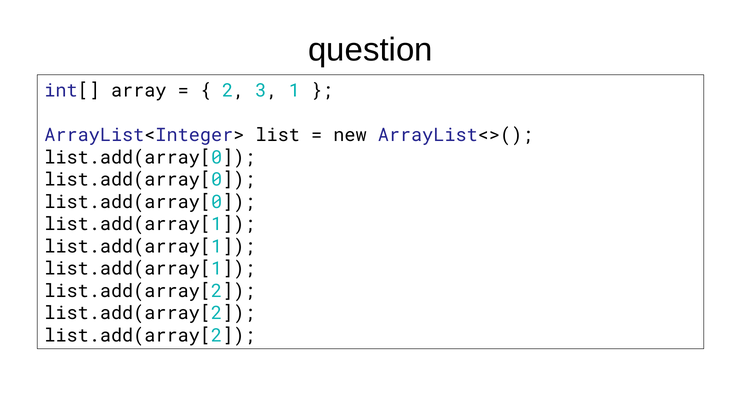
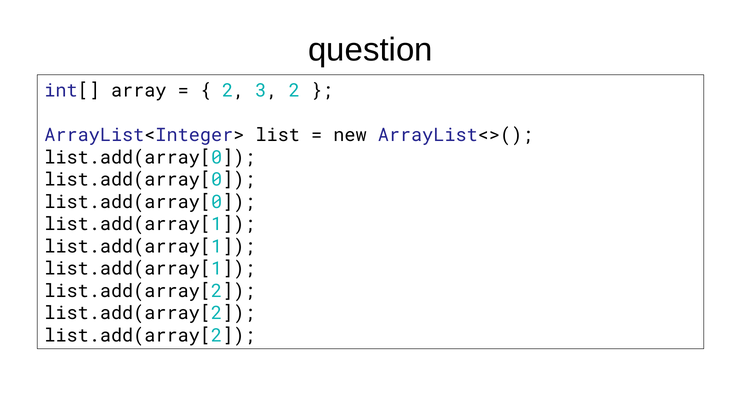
3 1: 1 -> 2 (294, 91)
